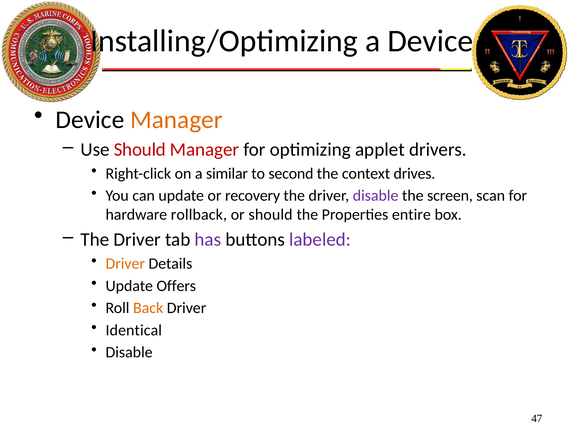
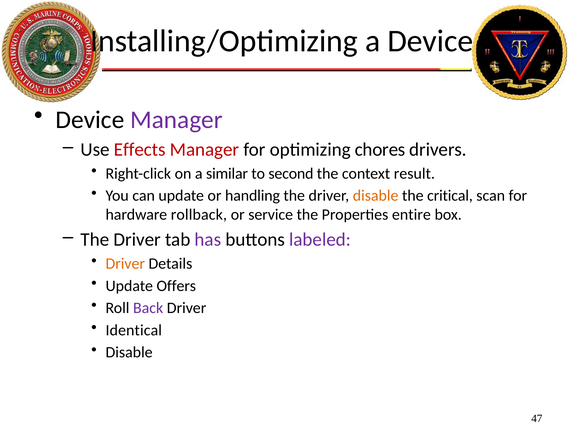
Manager colour: orange -> purple (176, 120)
Use Should: Should -> Effects (140, 150)
applet: applet -> chores (380, 150)
drives: drives -> result (414, 174)
recovery: recovery -> handling (253, 196)
disable colour: purple -> orange (376, 196)
screen: screen -> critical (450, 196)
or should: should -> service (271, 215)
Back colour: orange -> purple (148, 308)
